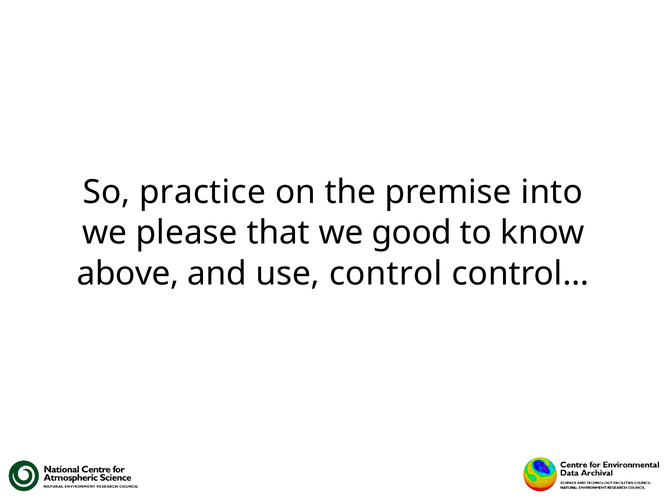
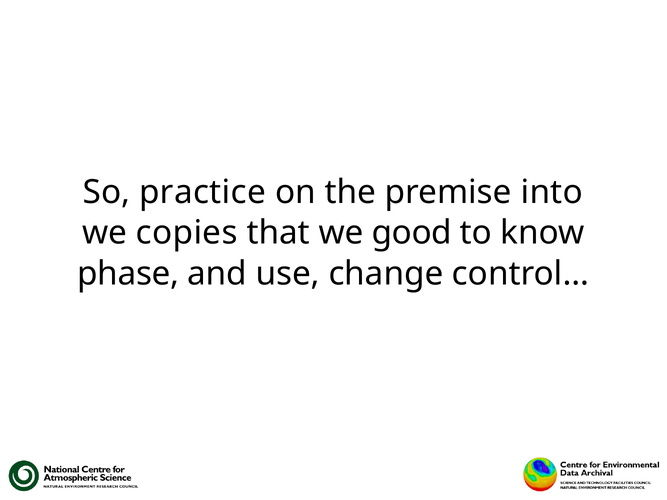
please: please -> copies (187, 233)
above: above -> phase (128, 274)
control: control -> change (386, 274)
